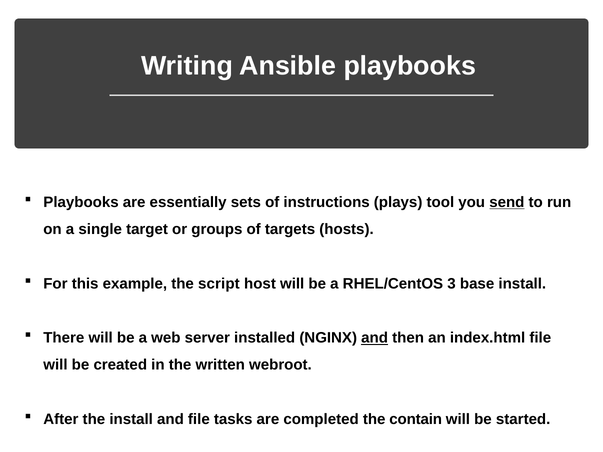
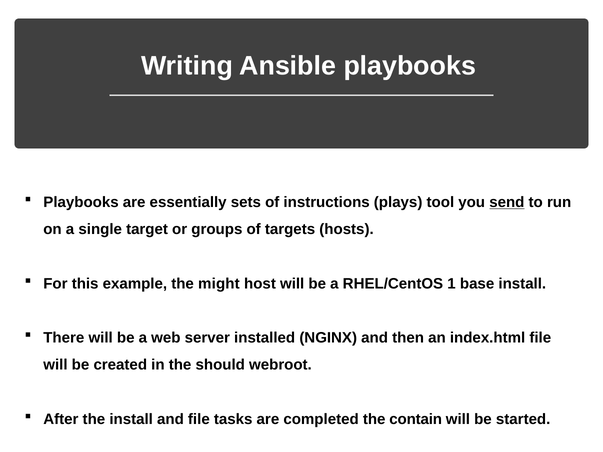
script: script -> might (219, 284)
3: 3 -> 1 (452, 284)
and underline: present -> none (375, 338)
written: written -> should (220, 365)
